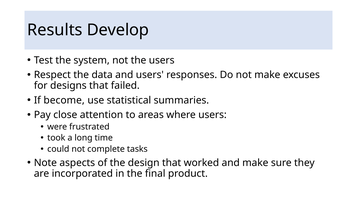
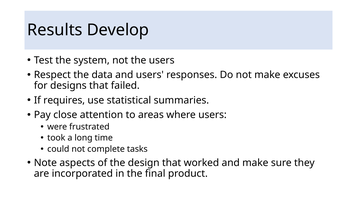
become: become -> requires (64, 100)
